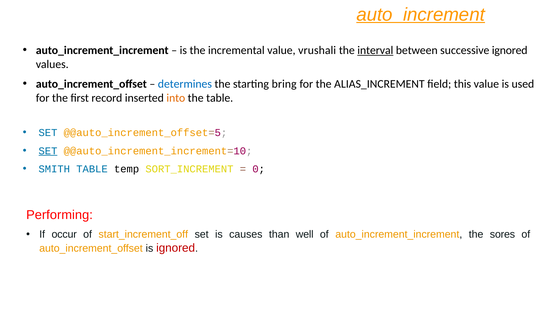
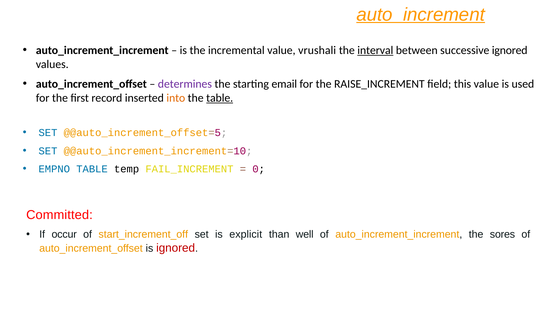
determines colour: blue -> purple (185, 84)
bring: bring -> email (284, 84)
ALIAS_INCREMENT: ALIAS_INCREMENT -> RAISE_INCREMENT (379, 84)
table underline: none -> present (220, 98)
SET underline: present -> none (48, 151)
SMITH: SMITH -> EMPNO (54, 169)
SORT_INCREMENT: SORT_INCREMENT -> FAIL_INCREMENT (189, 169)
Performing: Performing -> Committed (59, 215)
causes: causes -> explicit (246, 234)
